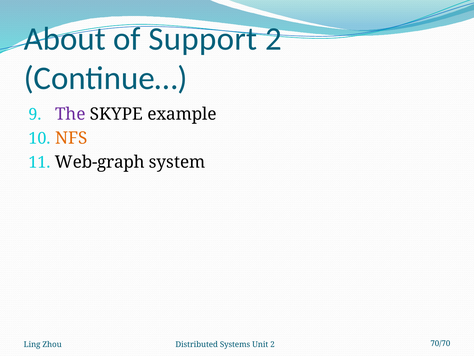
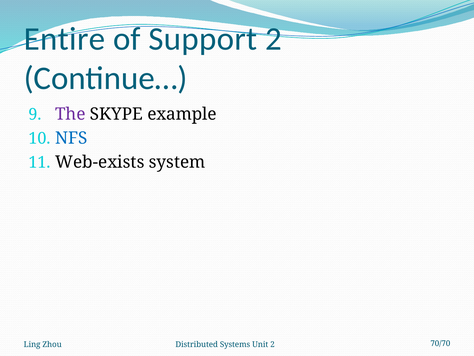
About: About -> Entire (65, 39)
NFS colour: orange -> blue (71, 138)
Web-graph: Web-graph -> Web-exists (100, 162)
